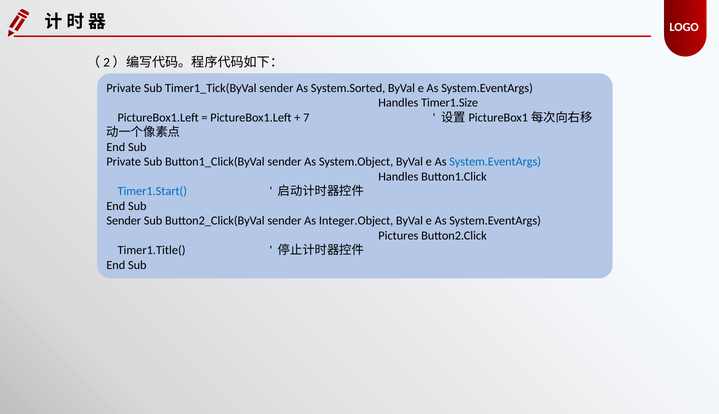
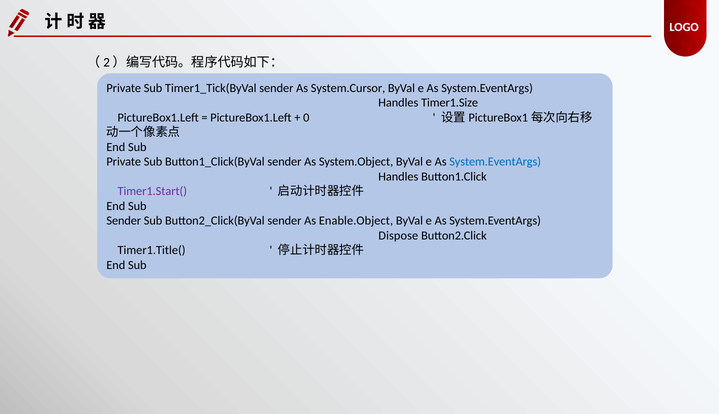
System.Sorted: System.Sorted -> System.Cursor (348, 88)
7: 7 -> 0 (306, 118)
Timer1.Start( colour: blue -> purple (152, 191)
Integer.Object: Integer.Object -> Enable.Object (356, 221)
Pictures: Pictures -> Dispose (398, 236)
